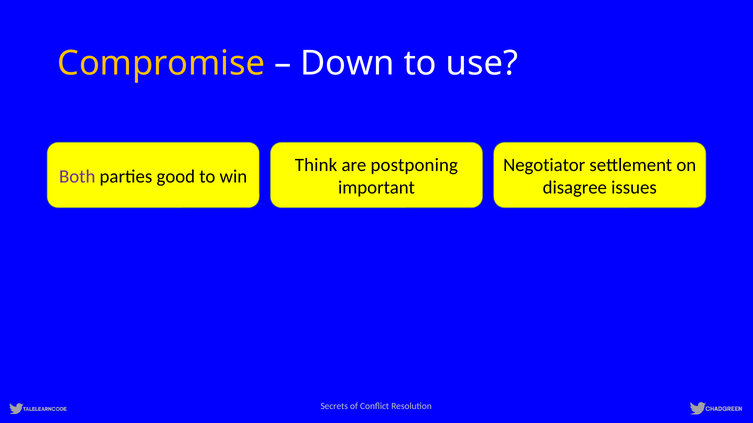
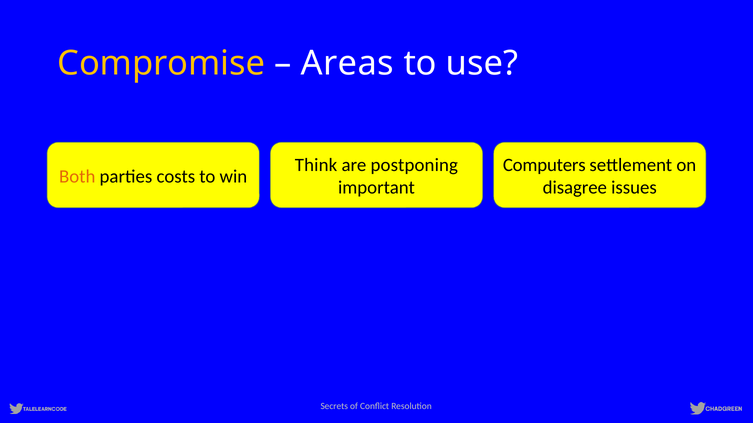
Down: Down -> Areas (347, 63)
Negotiator: Negotiator -> Computers (544, 165)
Both colour: purple -> orange (77, 177)
good: good -> costs (176, 177)
